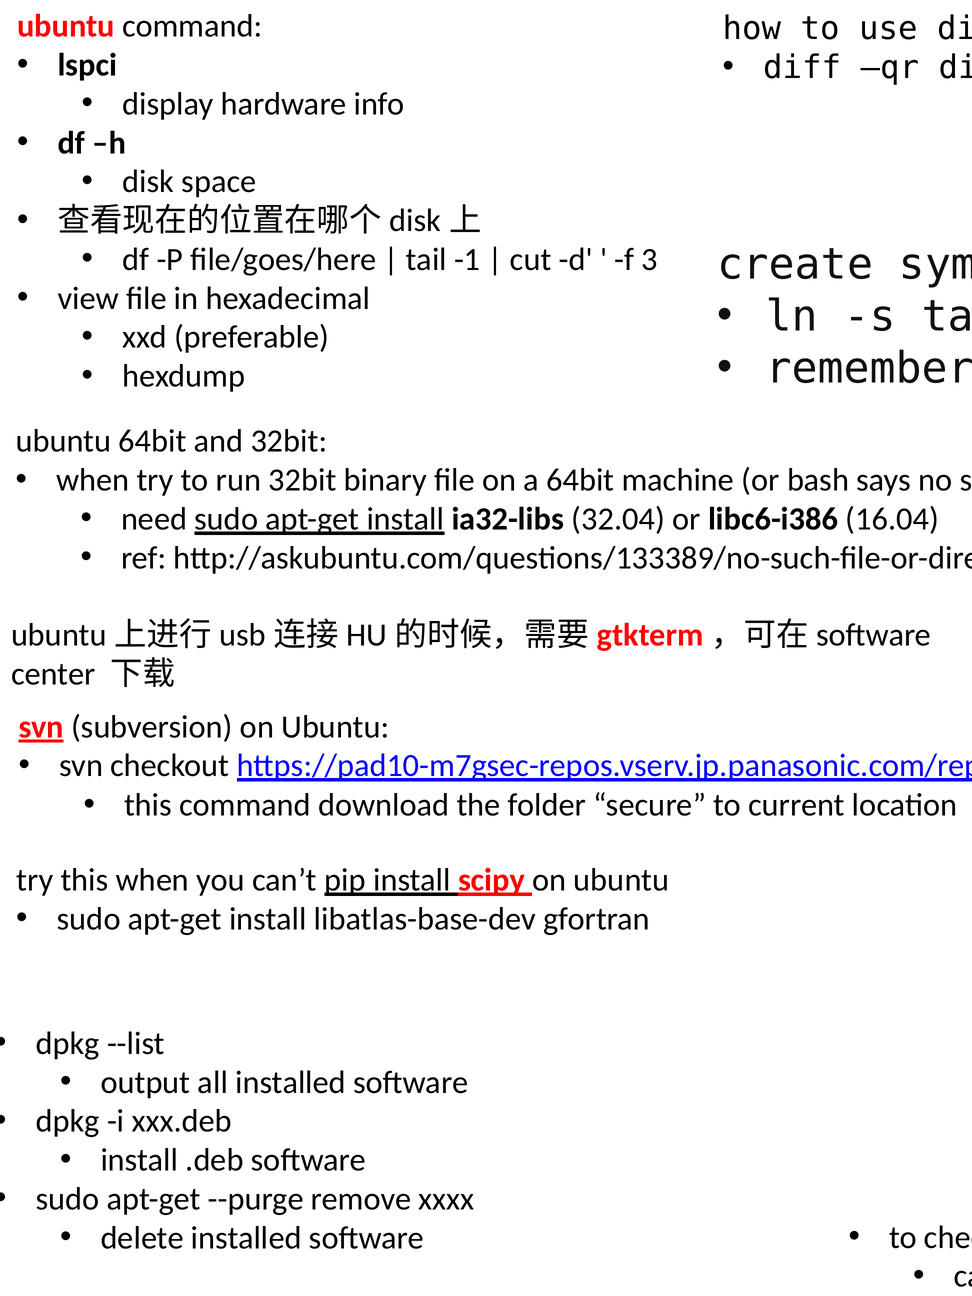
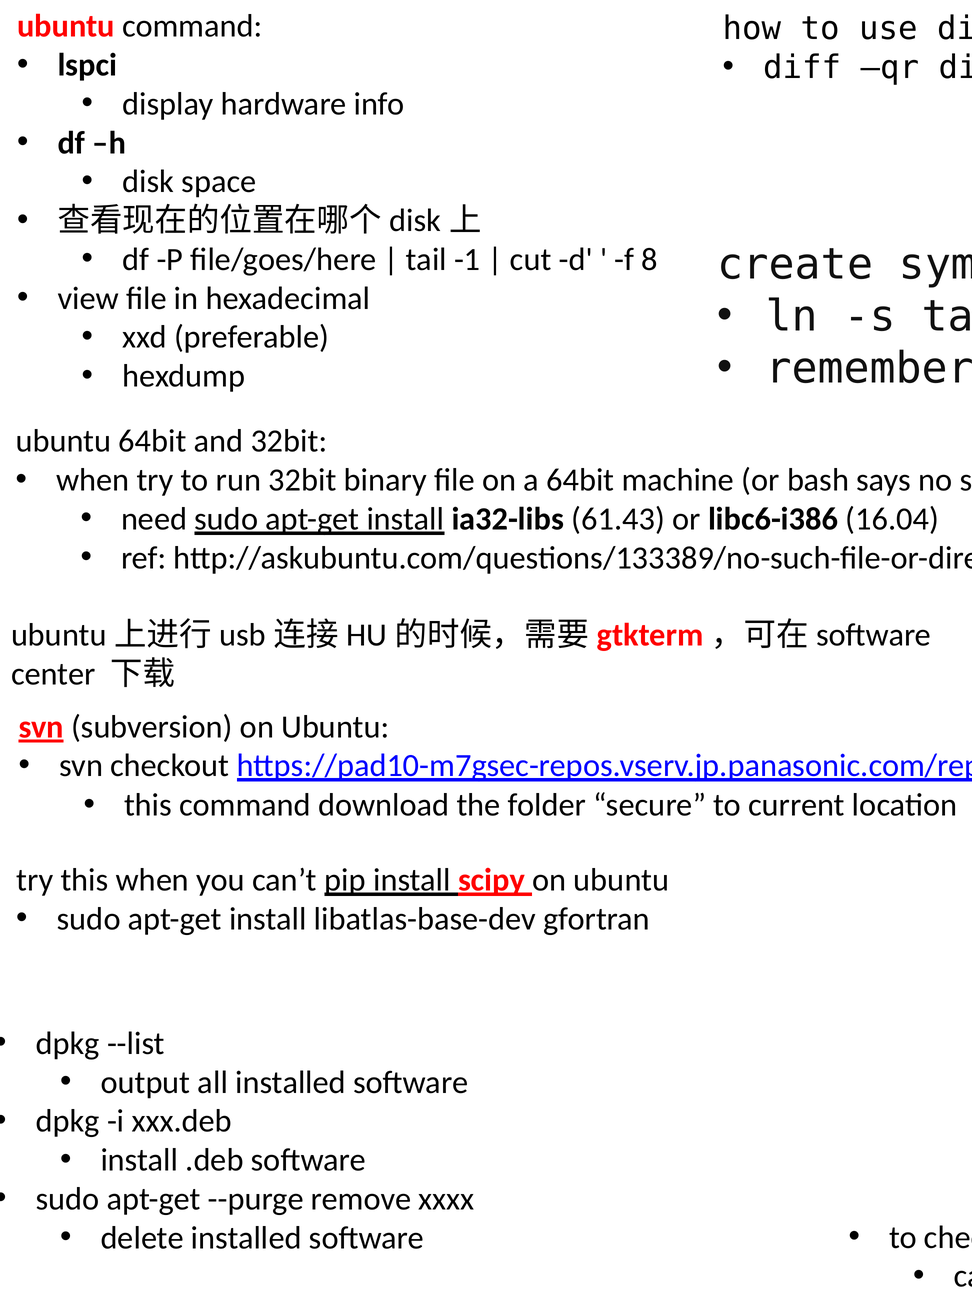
3: 3 -> 8 (650, 260)
32.04: 32.04 -> 61.43 (618, 519)
